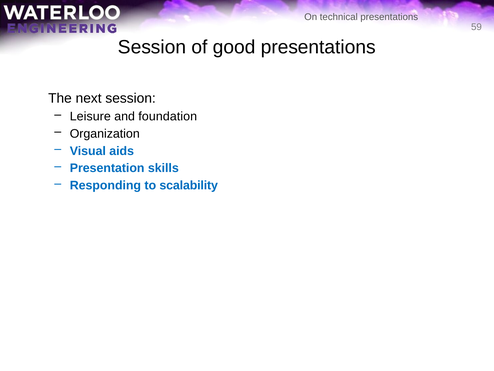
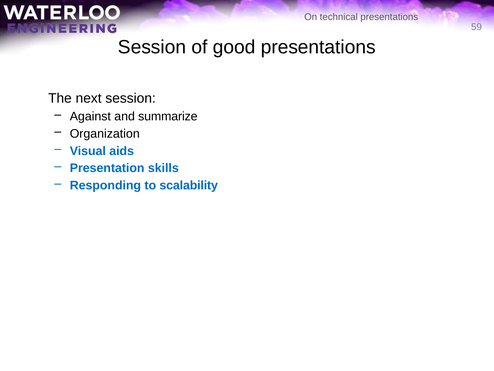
Leisure: Leisure -> Against (90, 116)
foundation: foundation -> summarize (168, 116)
